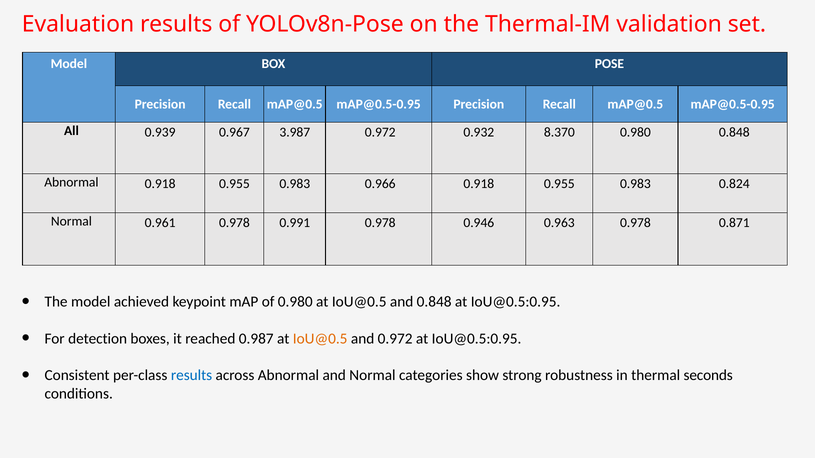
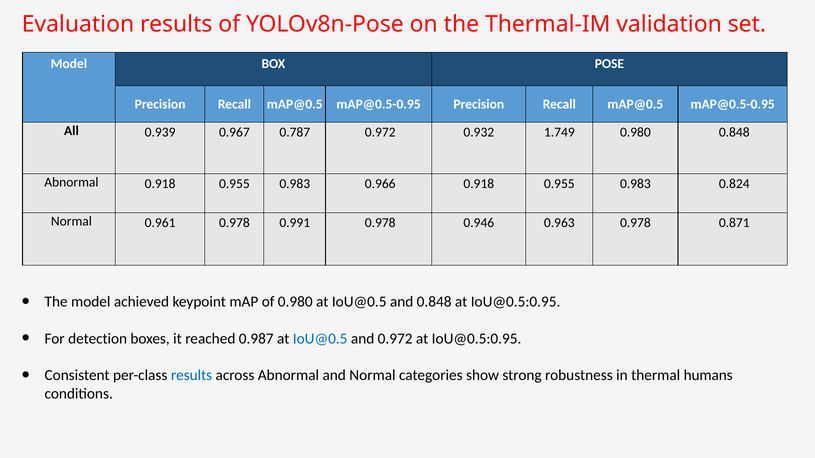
3.987: 3.987 -> 0.787 (295, 132)
8.370: 8.370 -> 1.749 (559, 132)
IoU@0.5 colour: orange -> blue (320, 339)
seconds: seconds -> humans (708, 376)
